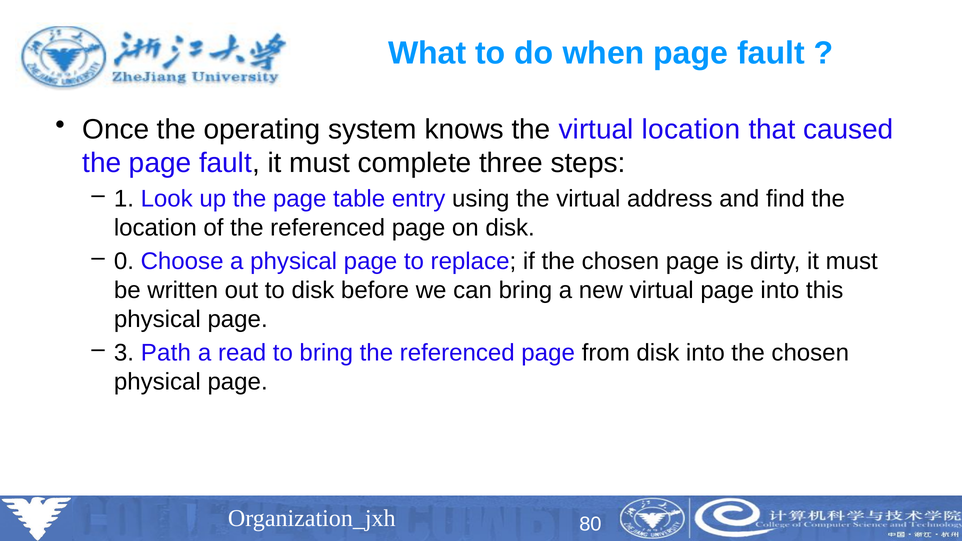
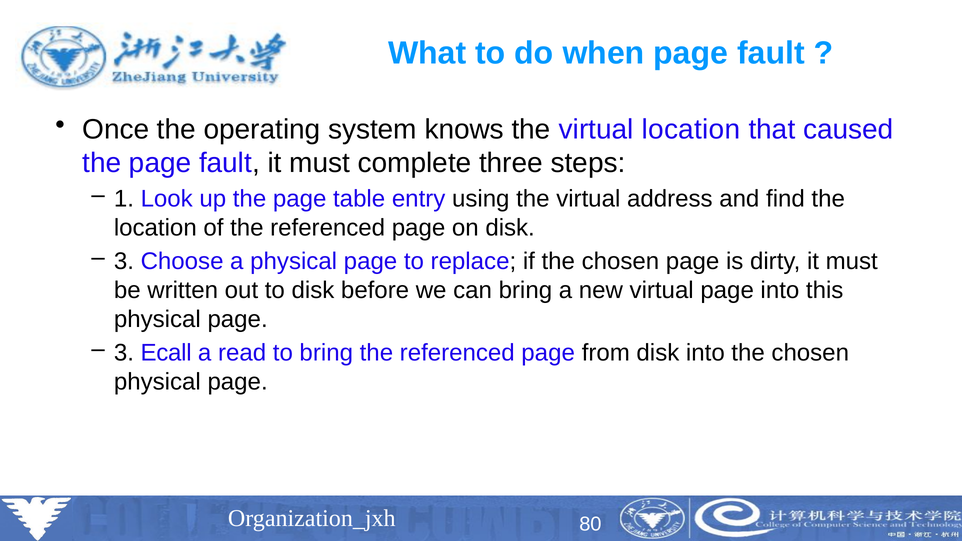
0: 0 -> 3 (124, 262)
Path: Path -> Ecall (166, 353)
